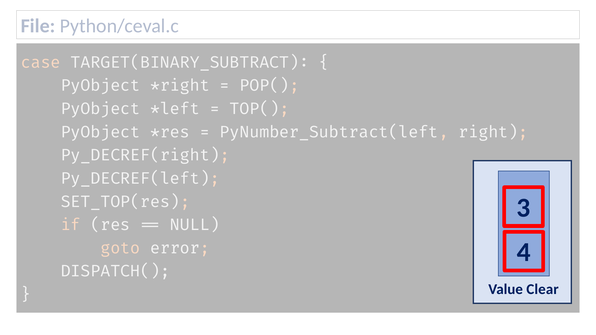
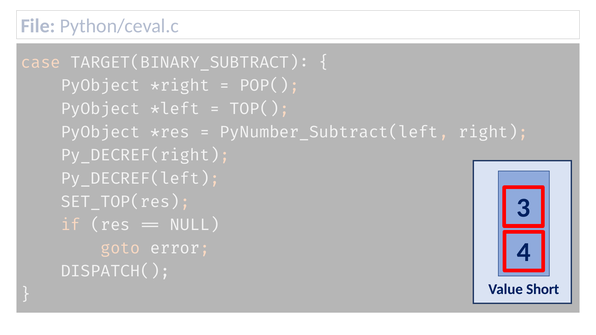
Clear: Clear -> Short (543, 290)
